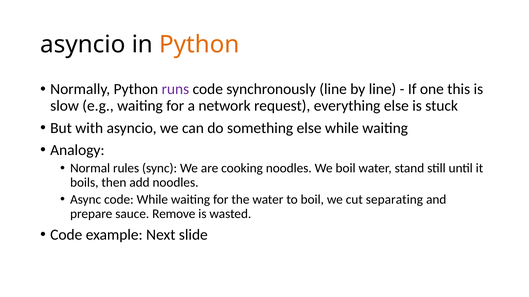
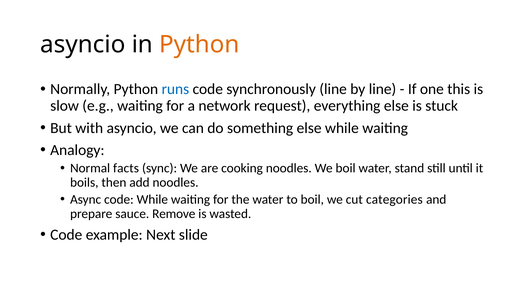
runs colour: purple -> blue (175, 89)
rules: rules -> facts (126, 169)
separating: separating -> categories (394, 200)
